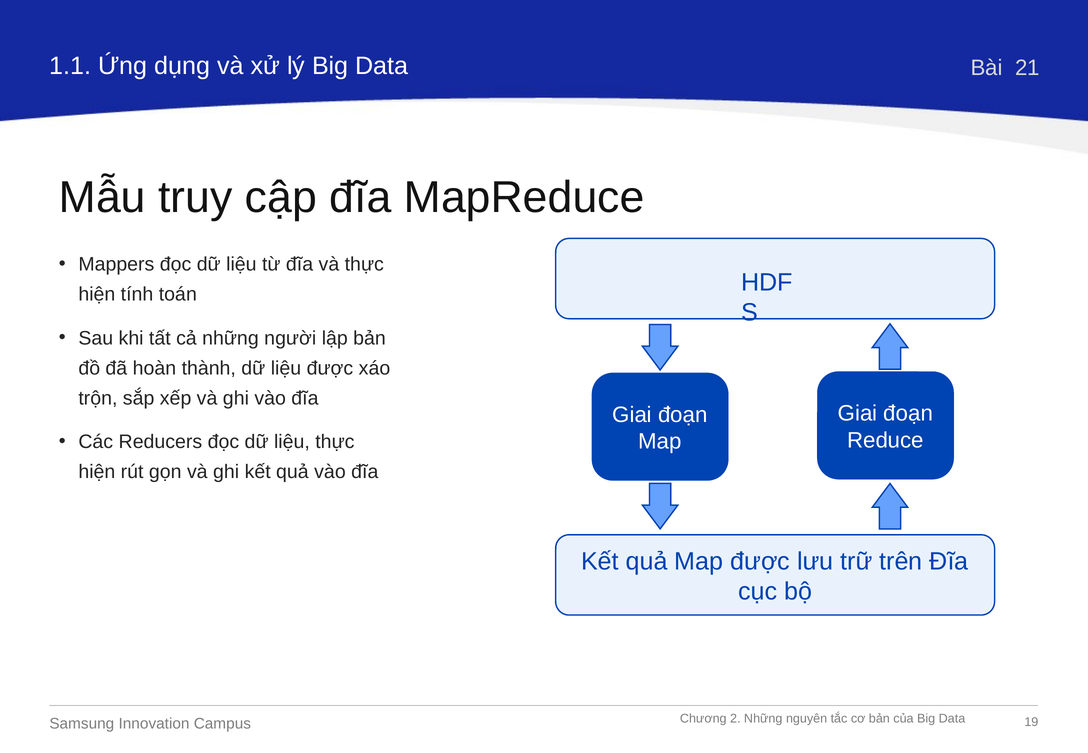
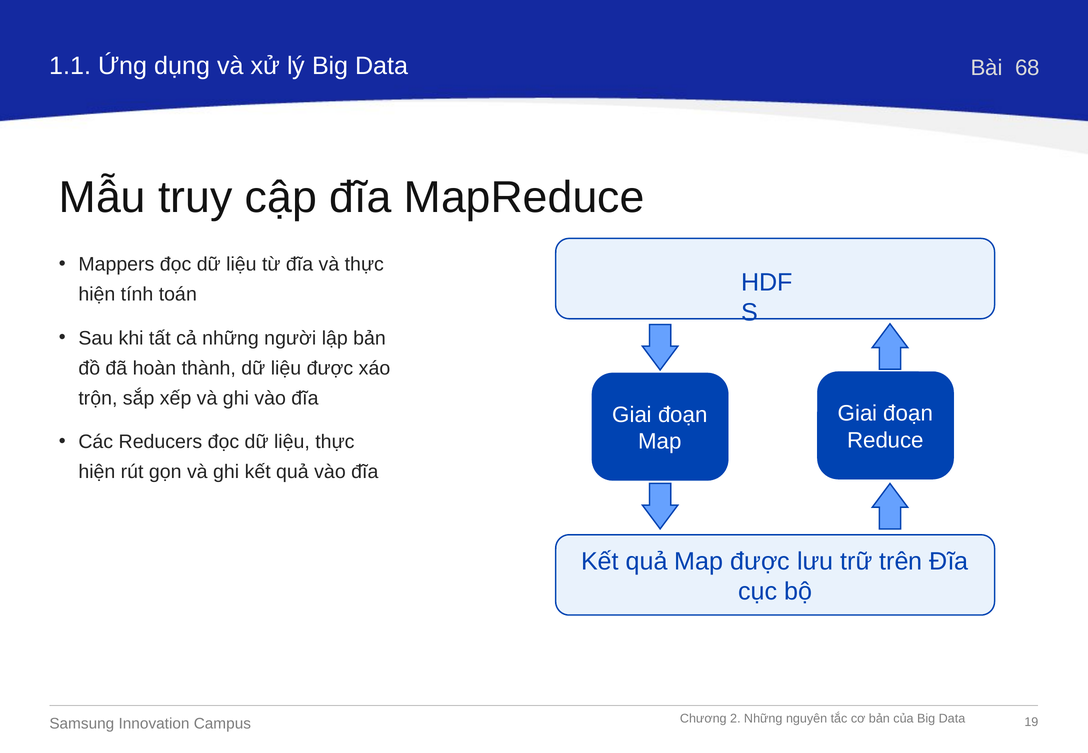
21: 21 -> 68 (1027, 68)
